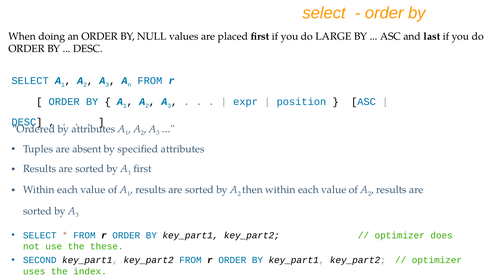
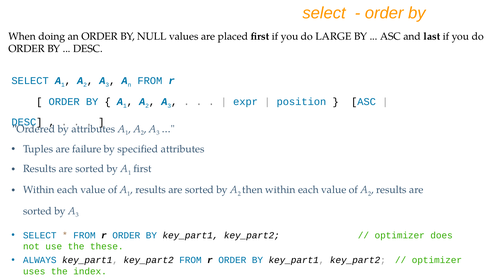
absent: absent -> failure (87, 149)
SECOND: SECOND -> ALWAYS (40, 260)
